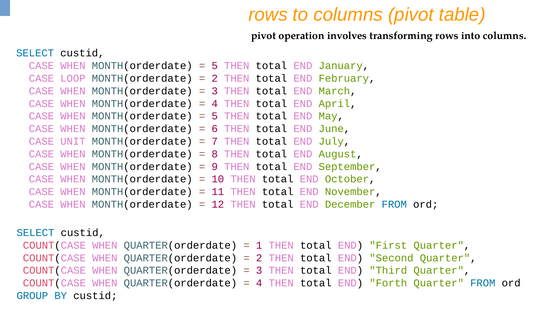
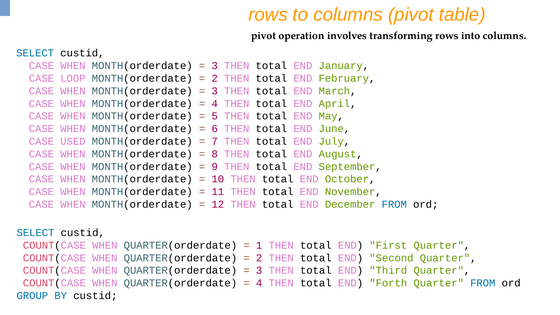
5: 5 -> 3 (215, 66)
UNIT: UNIT -> USED (73, 141)
